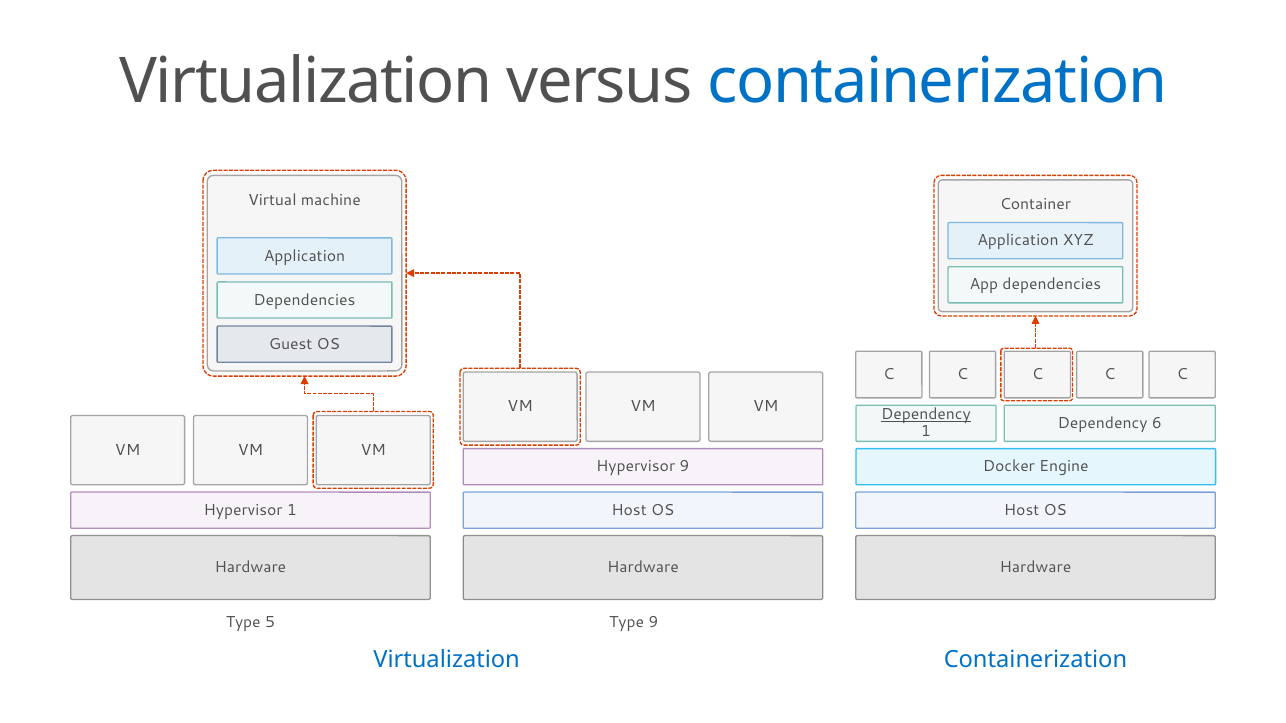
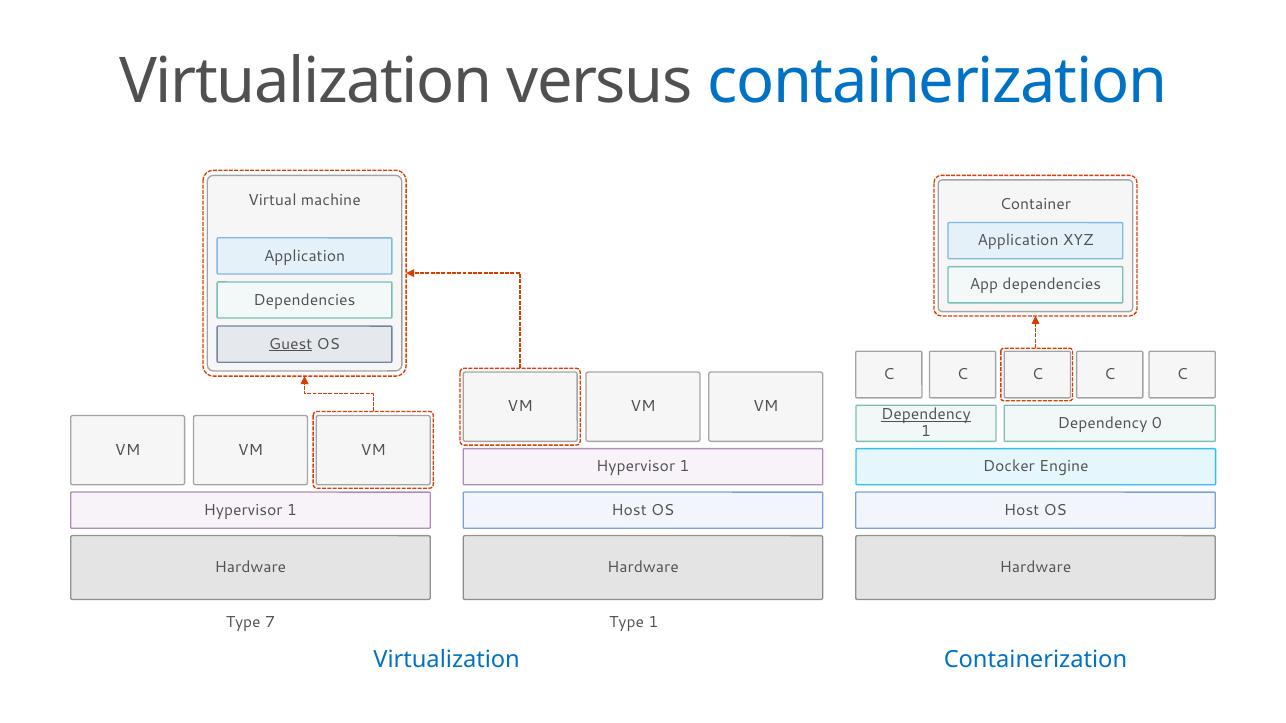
Guest underline: none -> present (291, 344)
6: 6 -> 0 (1157, 423)
9: 9 -> 1 (684, 467)
5: 5 -> 7 (270, 623)
Type 9: 9 -> 1 (653, 623)
